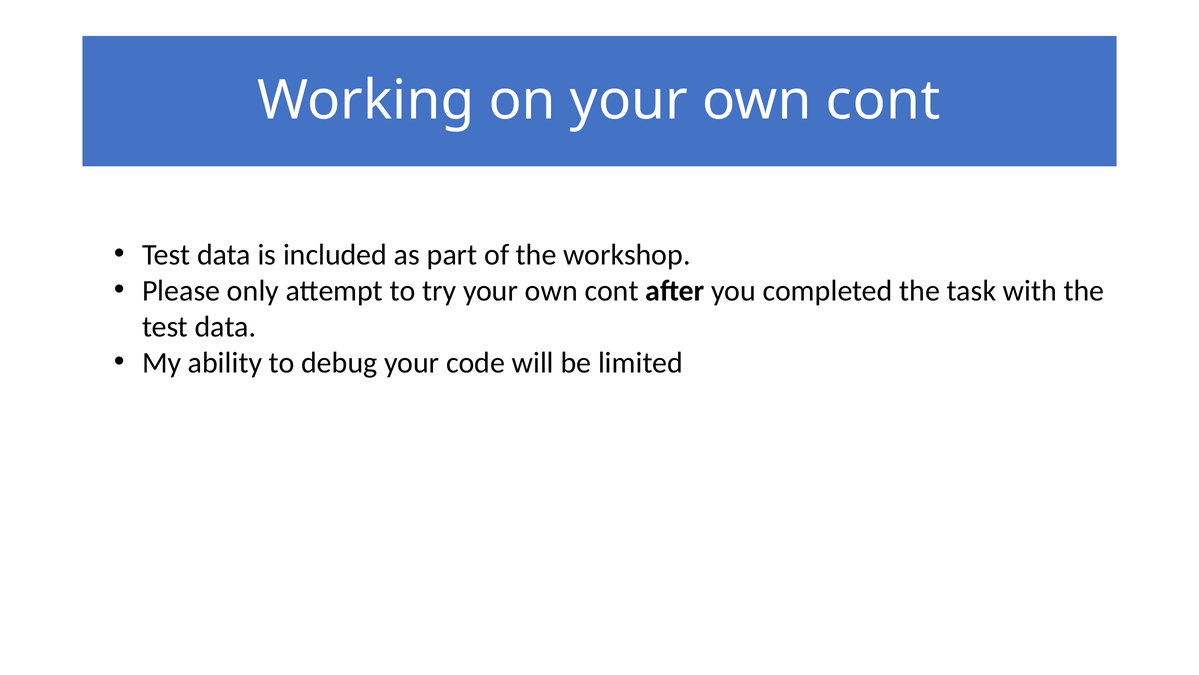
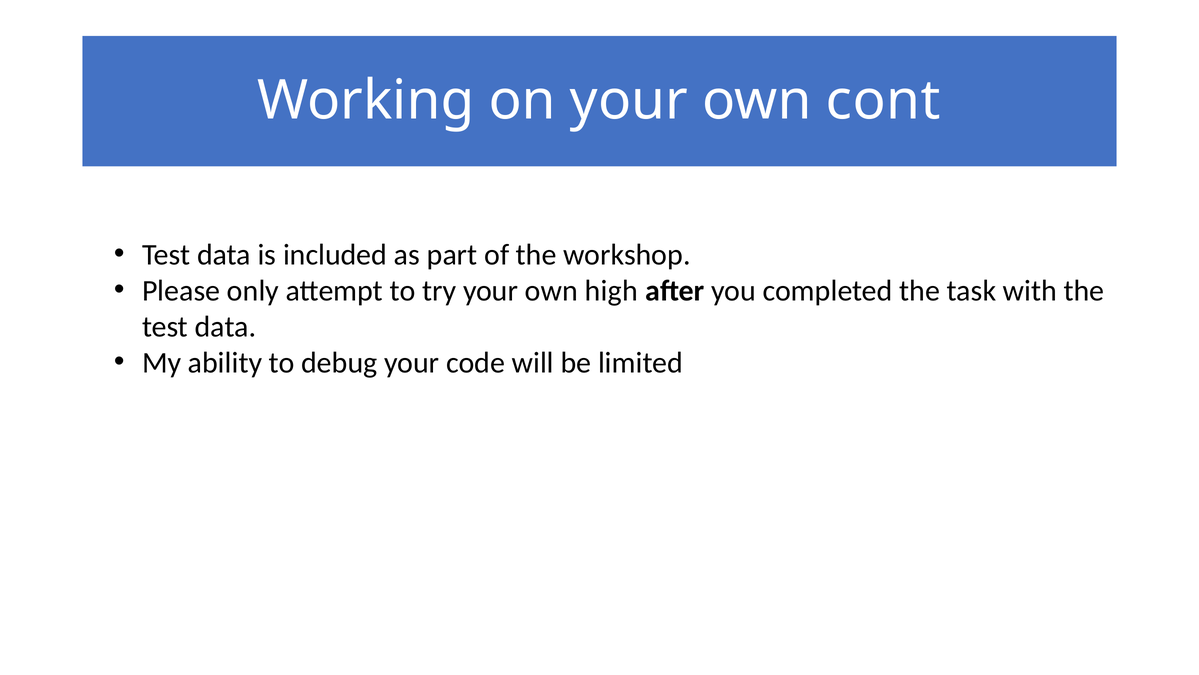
try your own cont: cont -> high (611, 291)
